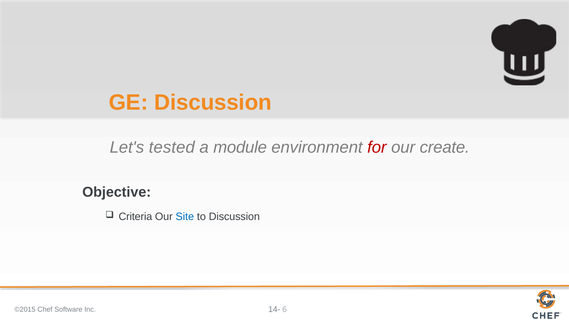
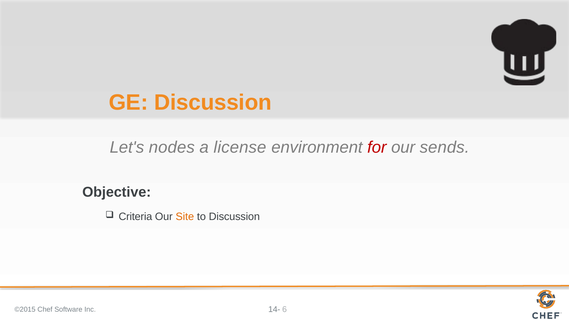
tested: tested -> nodes (172, 147)
module: module -> license (240, 147)
create: create -> sends (445, 147)
Site colour: blue -> orange (185, 217)
